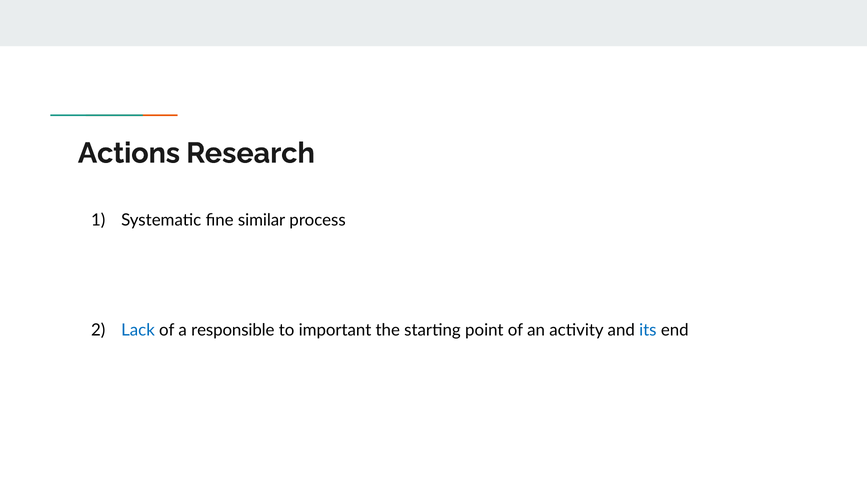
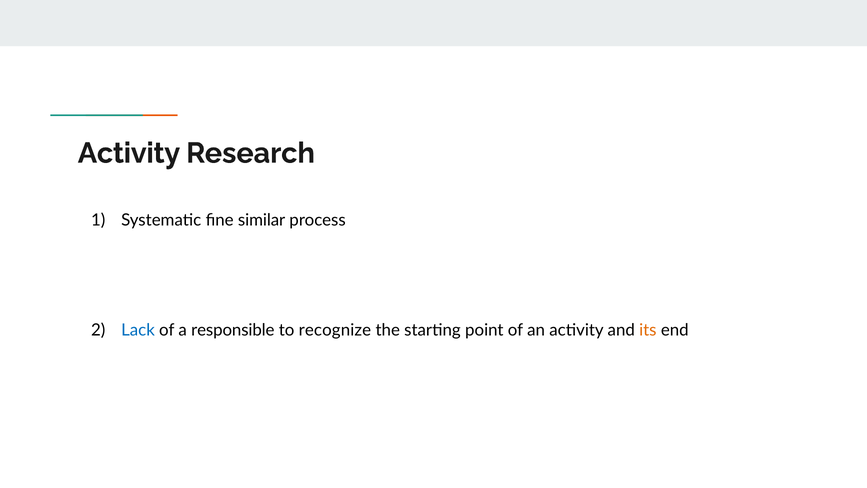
Actions: Actions -> Activity (129, 153)
important: important -> recognize (335, 330)
its colour: blue -> orange (648, 330)
